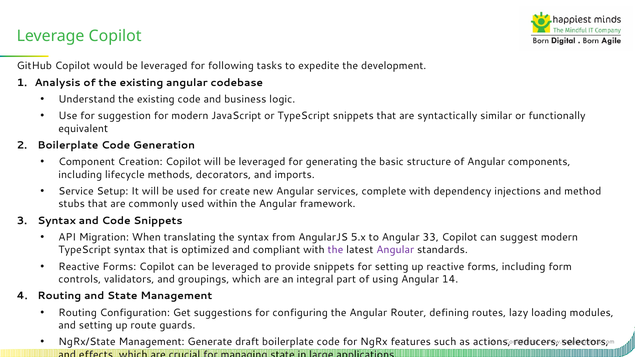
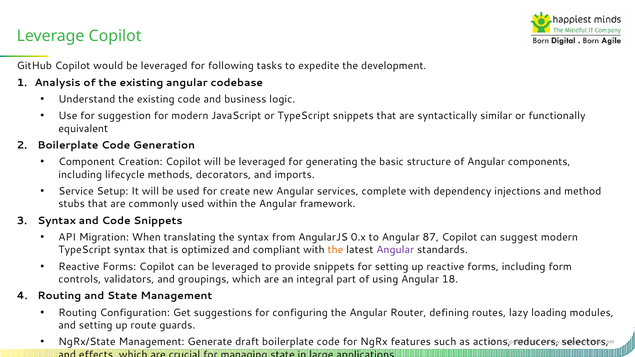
5.x: 5.x -> 0.x (358, 237)
33: 33 -> 87 (431, 237)
the colour: purple -> orange (335, 250)
14: 14 -> 18 (450, 279)
